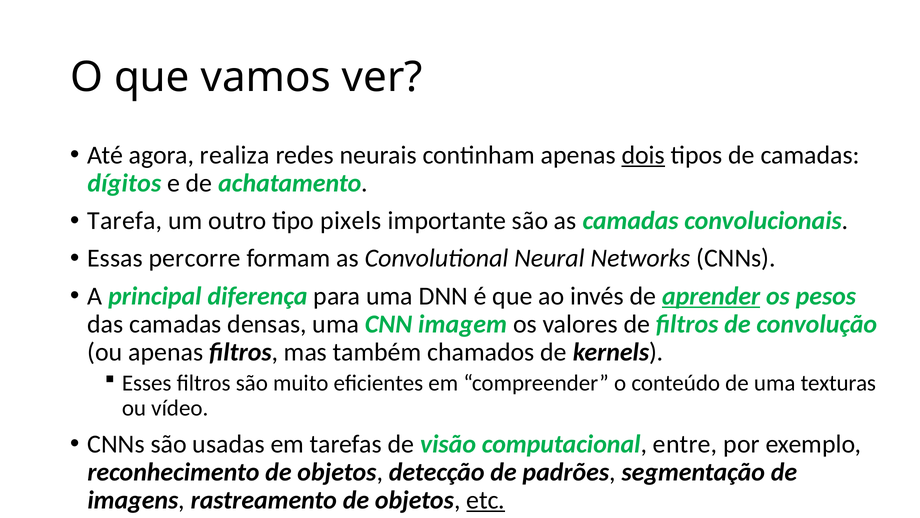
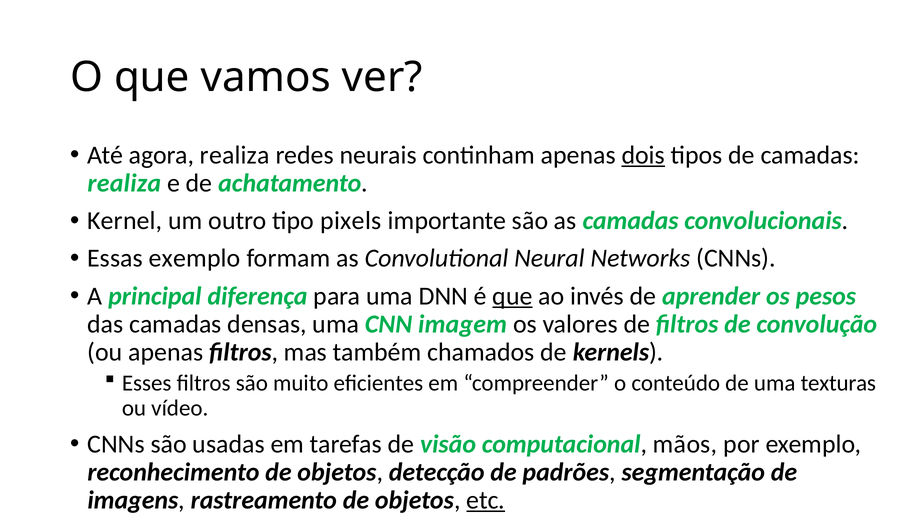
dígitos: dígitos -> realiza (124, 183)
Tarefa: Tarefa -> Kernel (125, 221)
Essas percorre: percorre -> exemplo (195, 258)
que underline: none -> present (513, 296)
aprender underline: present -> none (711, 296)
entre: entre -> mãos (685, 444)
